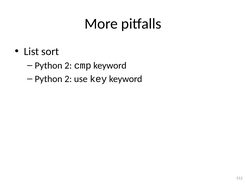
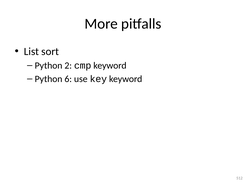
2: 2 -> 6 (68, 79)
